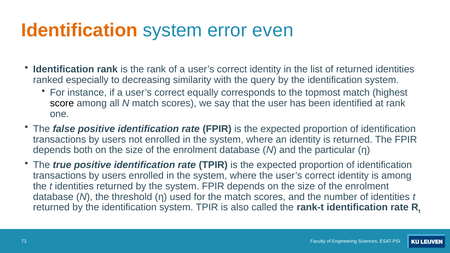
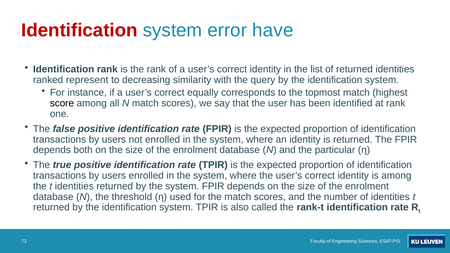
Identification colour: orange -> red (79, 30)
even: even -> have (273, 30)
especially: especially -> represent (87, 80)
